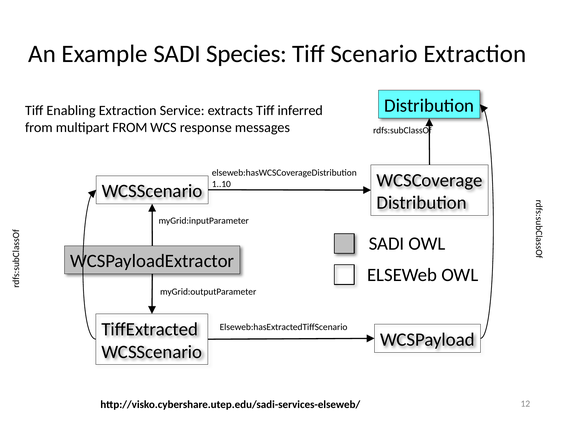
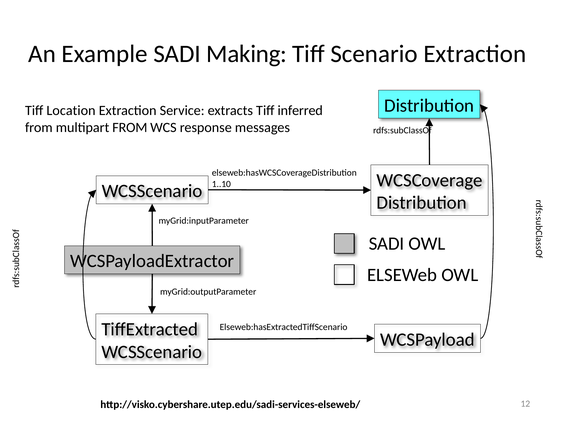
Species: Species -> Making (247, 54)
Enabling: Enabling -> Location (71, 111)
